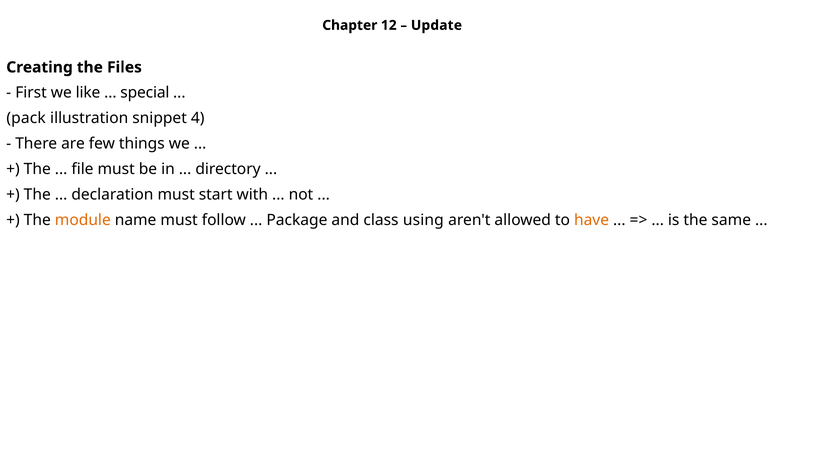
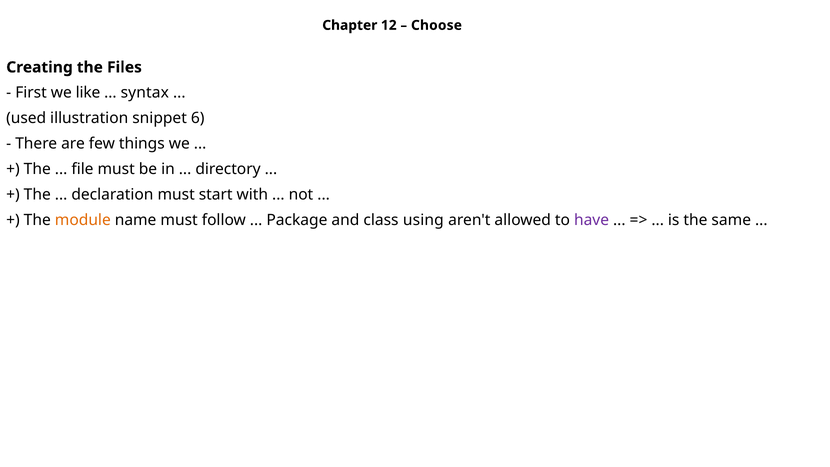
Update: Update -> Choose (436, 25)
special: special -> syntax (145, 93)
pack: pack -> used (26, 118)
4: 4 -> 6 (198, 118)
have colour: orange -> purple (592, 220)
